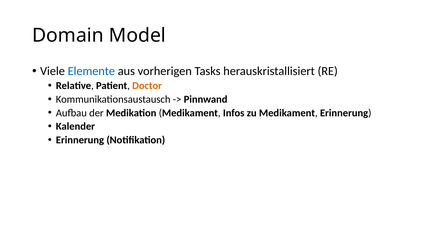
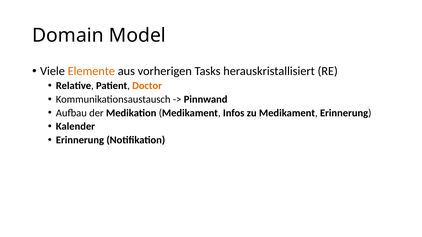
Elemente colour: blue -> orange (91, 71)
